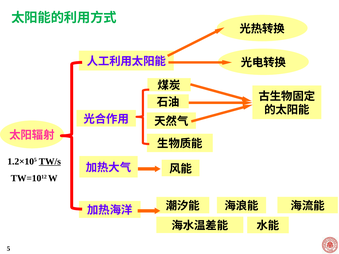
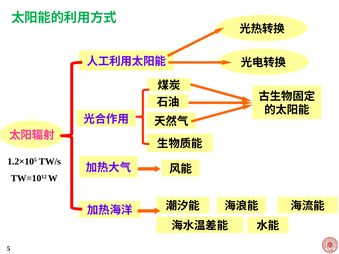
TW/s underline: present -> none (50, 162)
